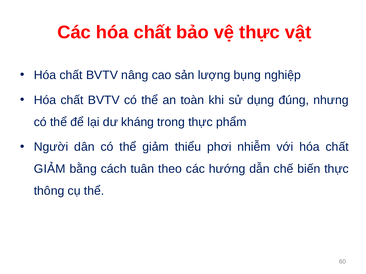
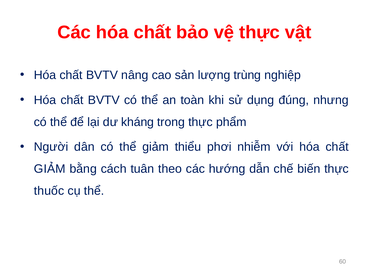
bụng: bụng -> trùng (247, 75)
thông: thông -> thuốc (49, 191)
